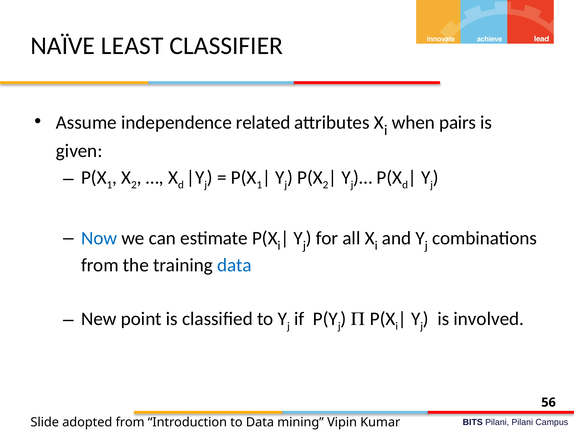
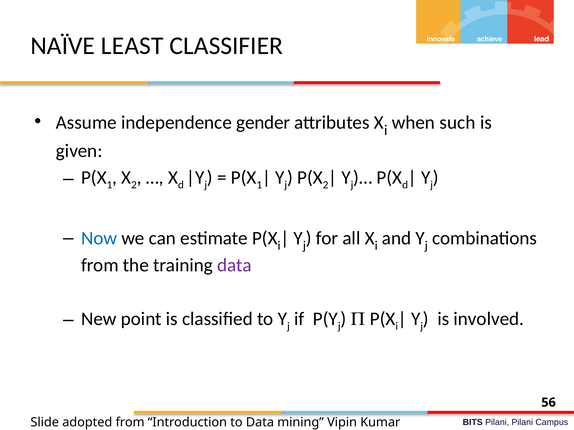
related: related -> gender (263, 123)
pairs: pairs -> such (457, 123)
data colour: blue -> purple (234, 266)
